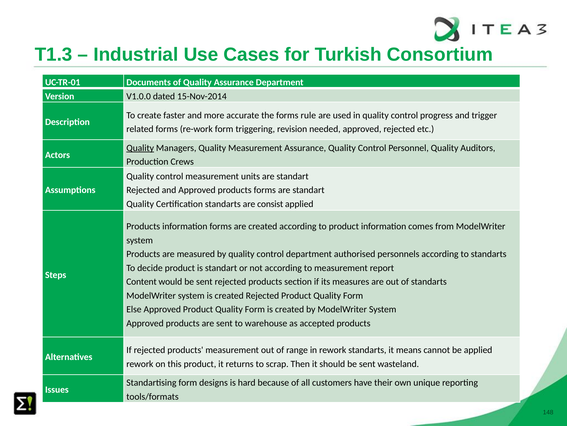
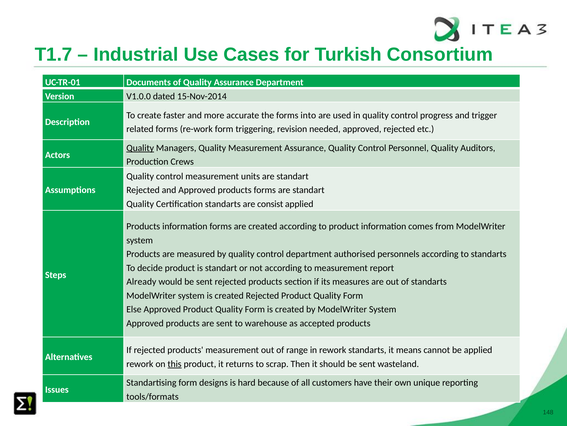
T1.3: T1.3 -> T1.7 (54, 55)
rule: rule -> into (308, 115)
Content: Content -> Already (141, 281)
this underline: none -> present (175, 363)
